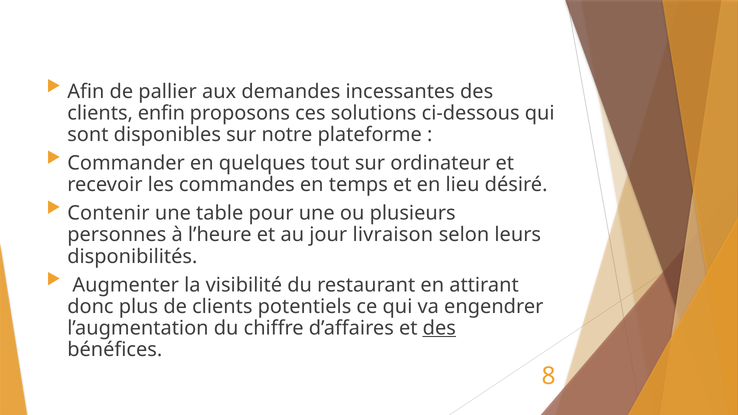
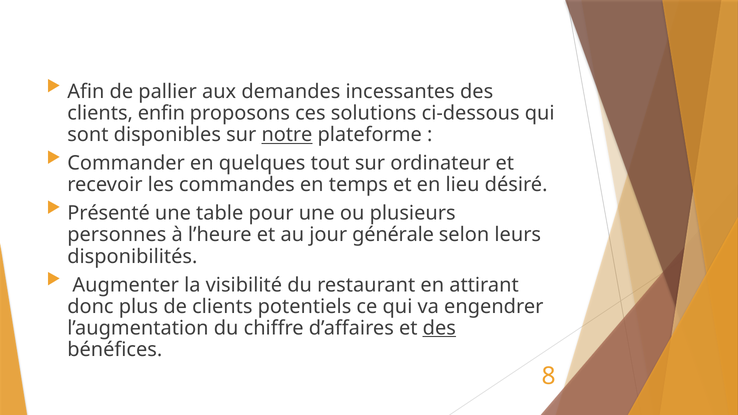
notre underline: none -> present (287, 135)
Contenir: Contenir -> Présenté (109, 213)
livraison: livraison -> générale (393, 235)
